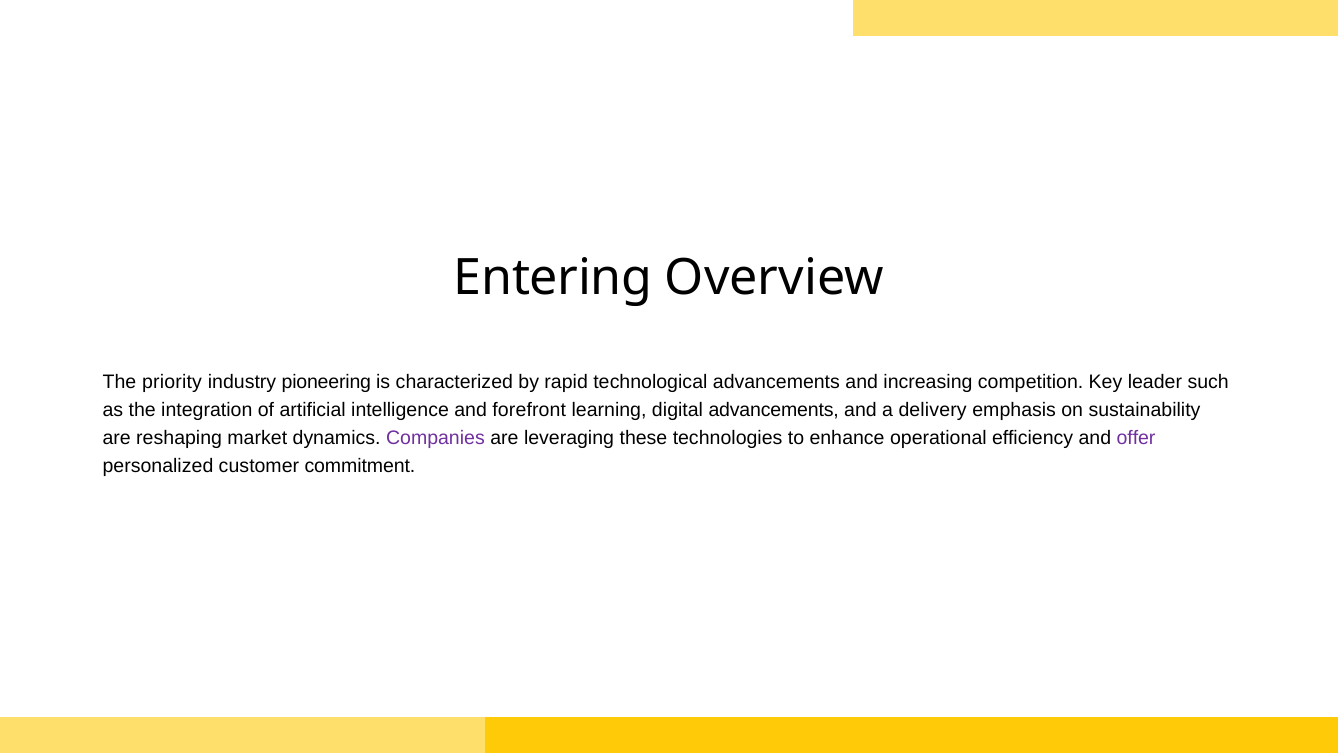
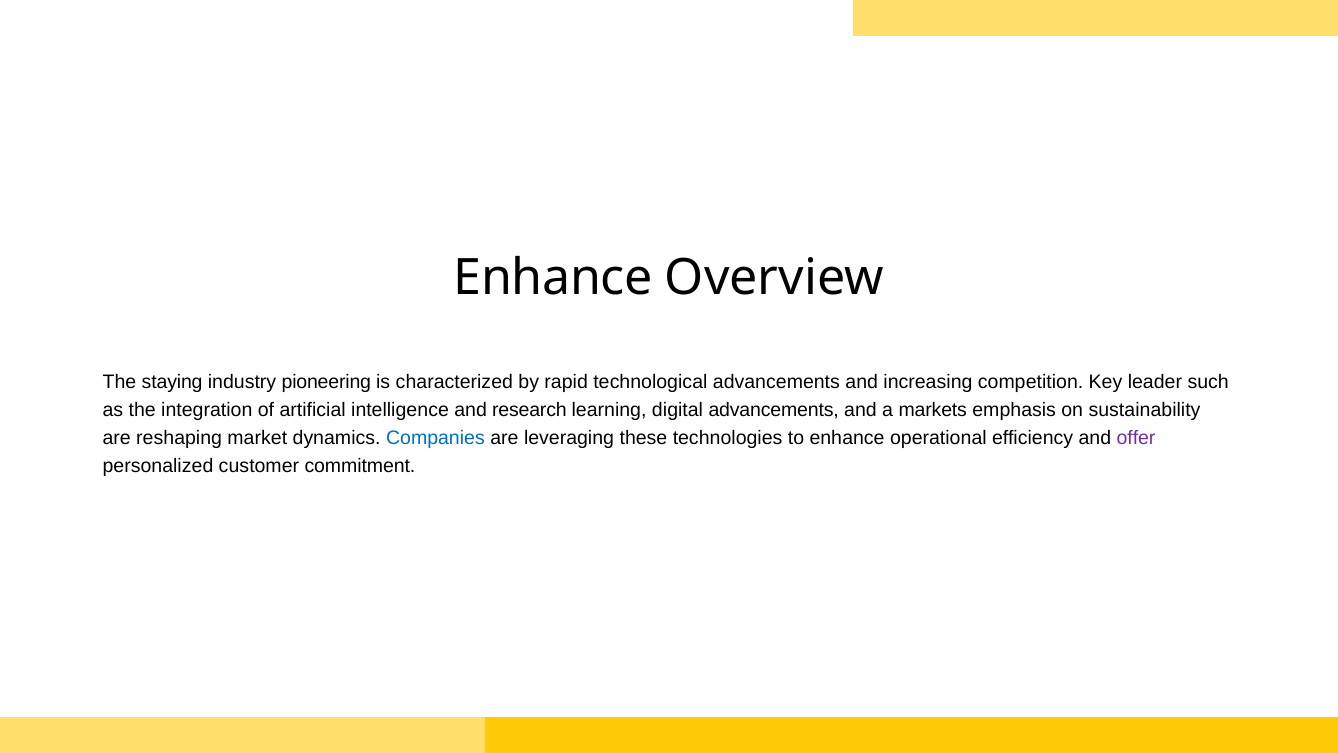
Entering: Entering -> Enhance (553, 277)
priority: priority -> staying (172, 382)
forefront: forefront -> research (529, 410)
delivery: delivery -> markets (933, 410)
Companies colour: purple -> blue (435, 438)
